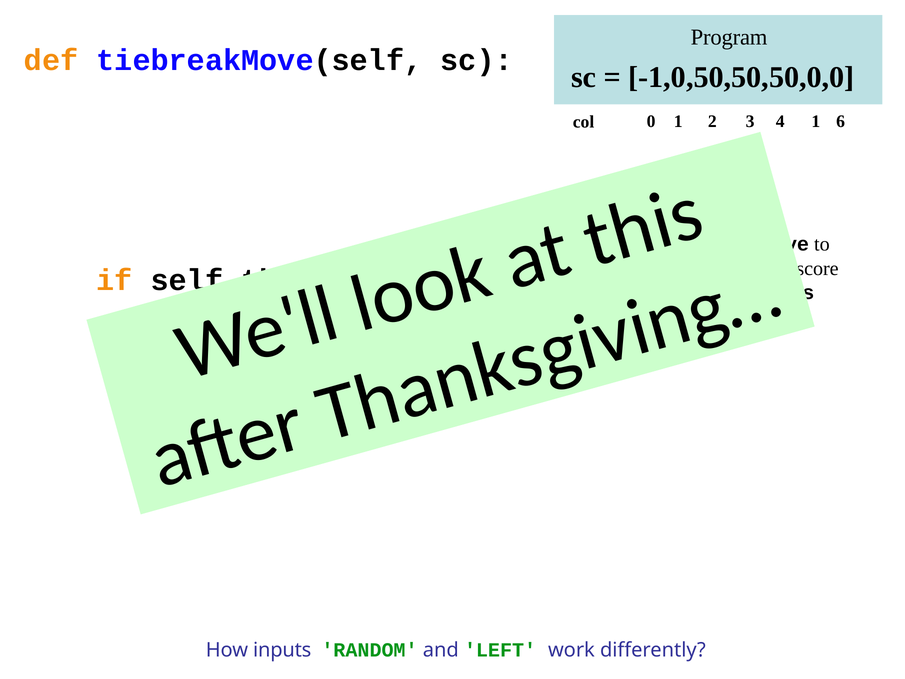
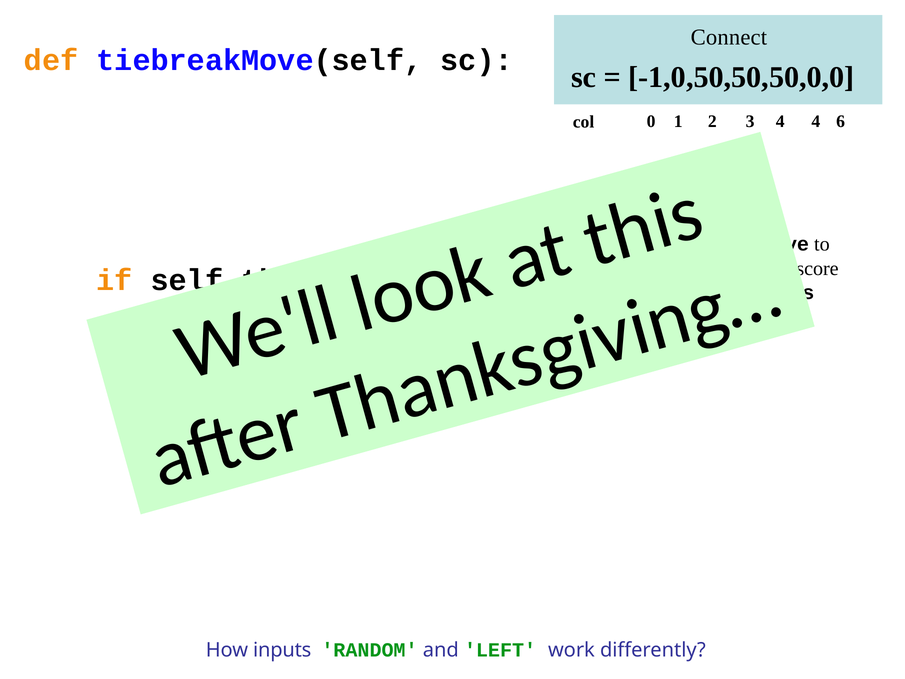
Program: Program -> Connect (729, 37)
4 1: 1 -> 4 (816, 122)
